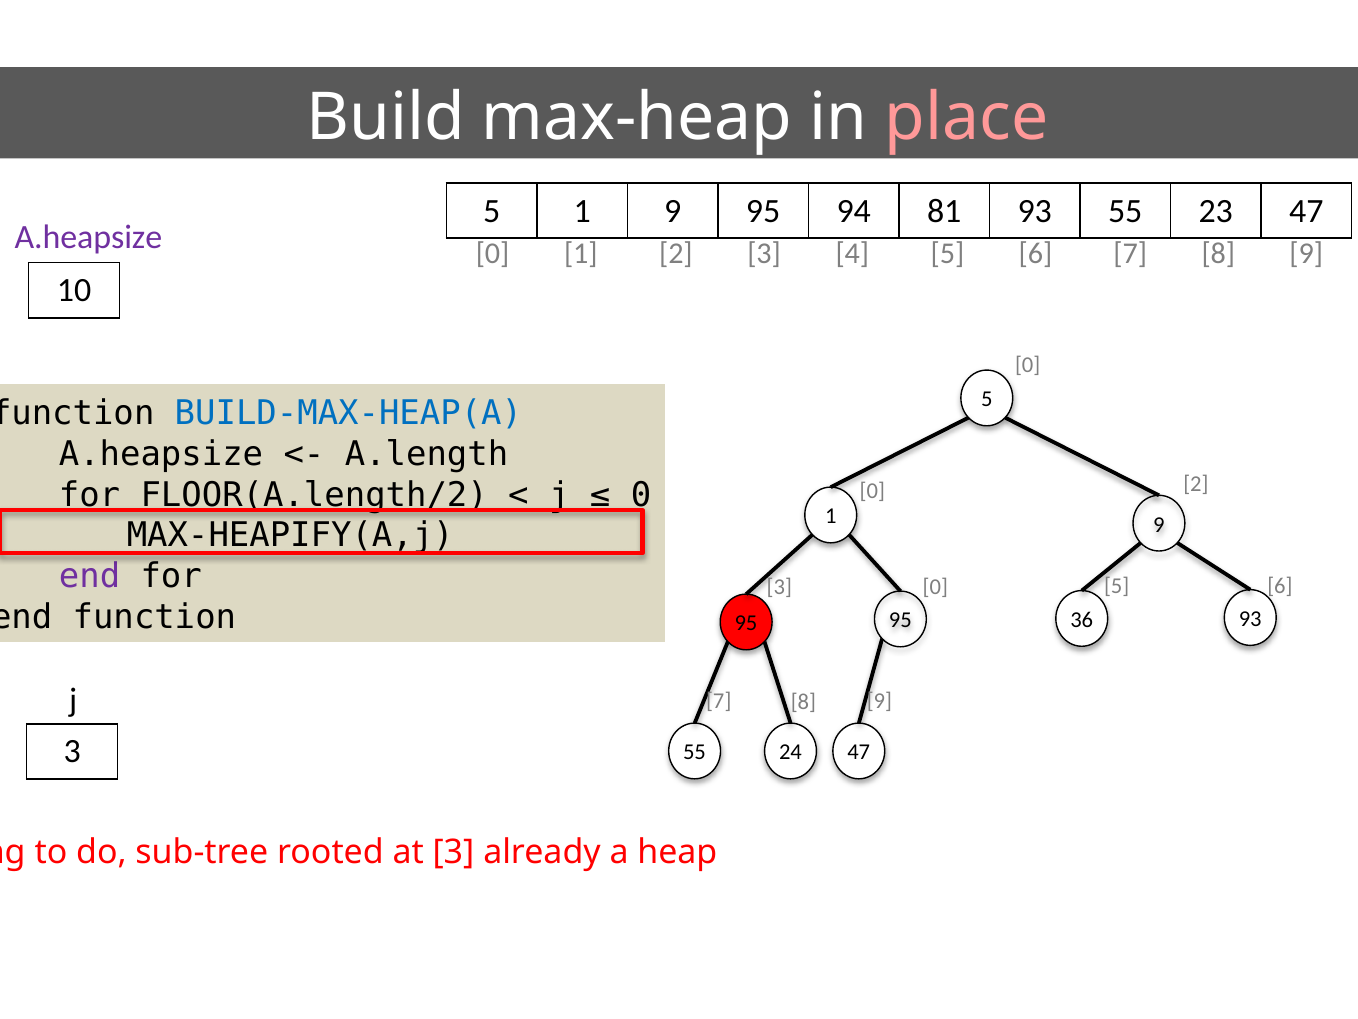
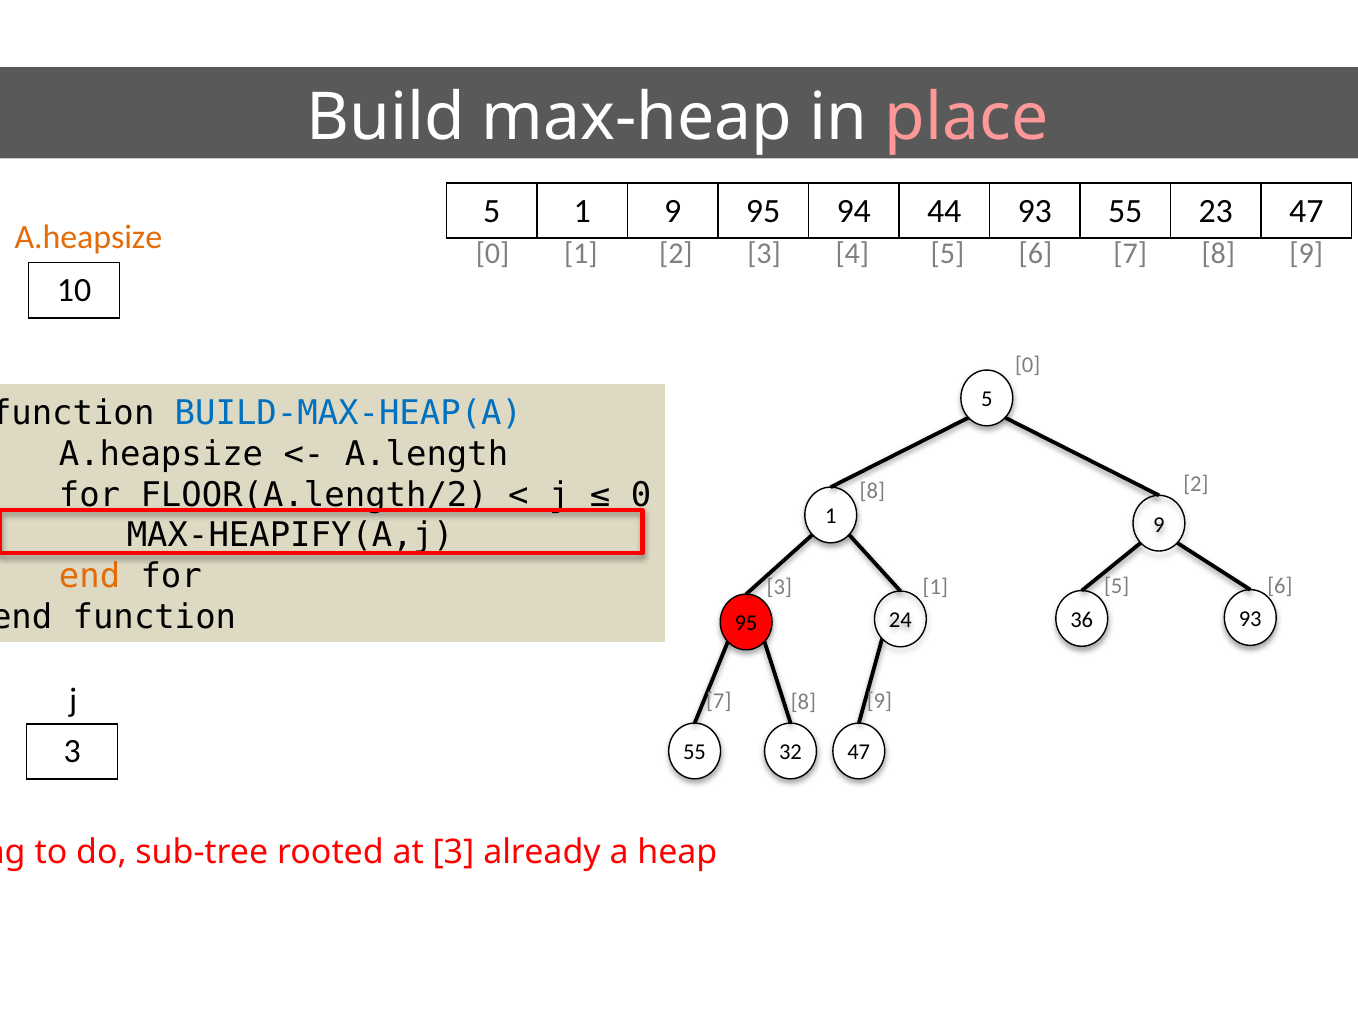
81: 81 -> 44 (944, 211)
A.heapsize colour: purple -> orange (88, 237)
0: 0 -> 8 (872, 491)
end colour: purple -> orange (90, 576)
3 0: 0 -> 1 (935, 586)
95 95: 95 -> 24 (900, 620)
24: 24 -> 32 (790, 752)
